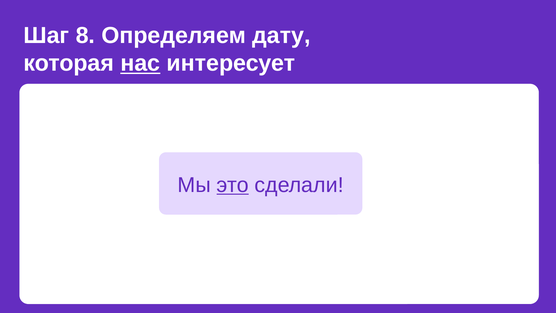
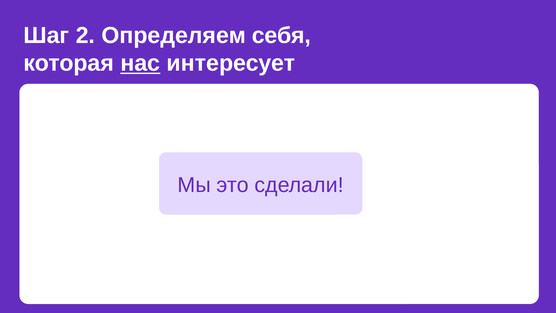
8: 8 -> 2 (85, 35)
дату: дату -> себя (281, 35)
это underline: present -> none (233, 185)
